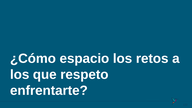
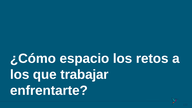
respeto: respeto -> trabajar (84, 75)
